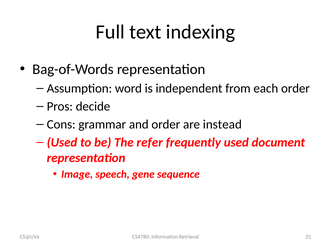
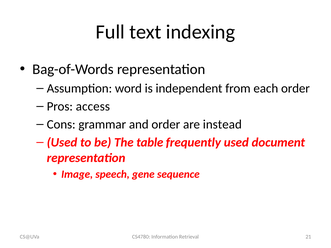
decide: decide -> access (93, 106)
refer: refer -> table (150, 143)
